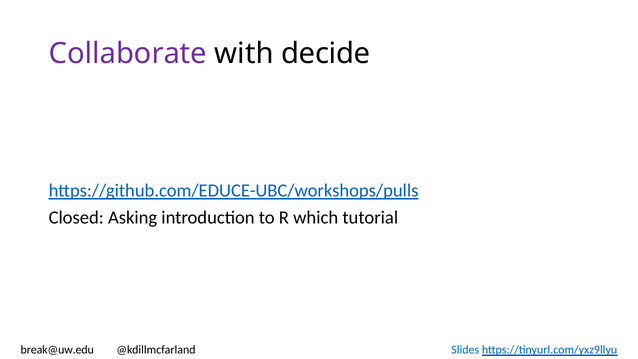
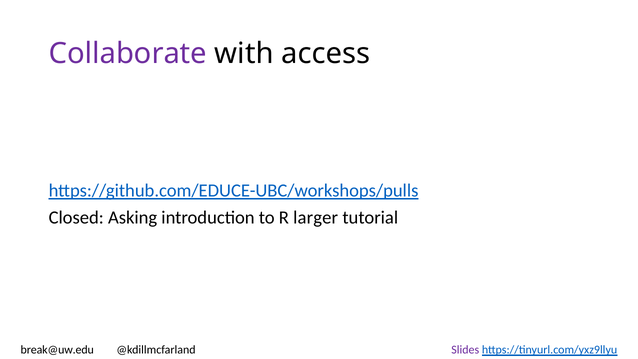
decide: decide -> access (326, 54)
which: which -> larger (316, 217)
Slides colour: blue -> purple (465, 350)
